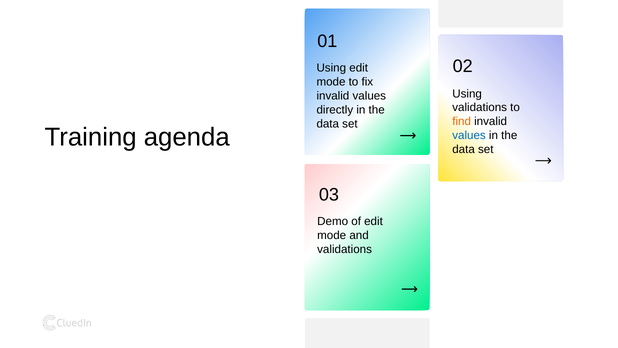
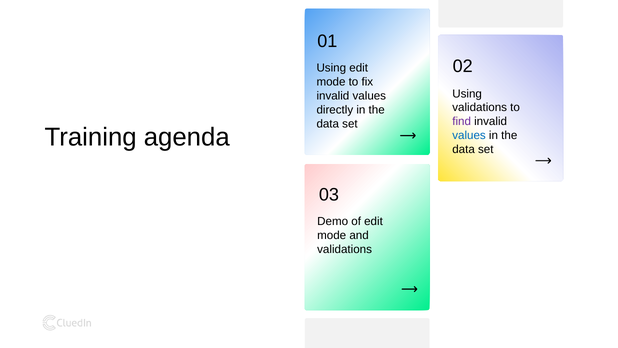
find colour: orange -> purple (462, 121)
